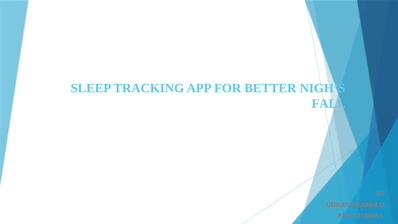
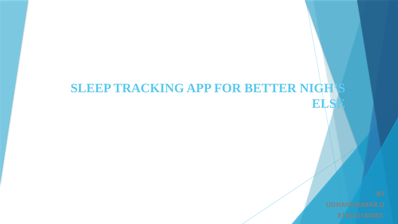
FALL: FALL -> ELSE (328, 104)
